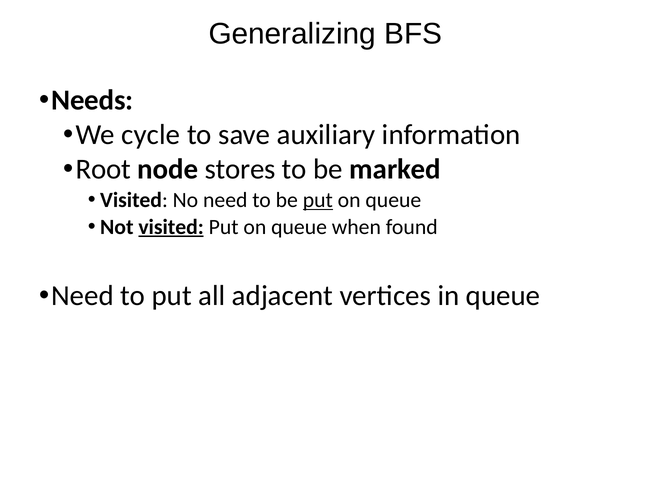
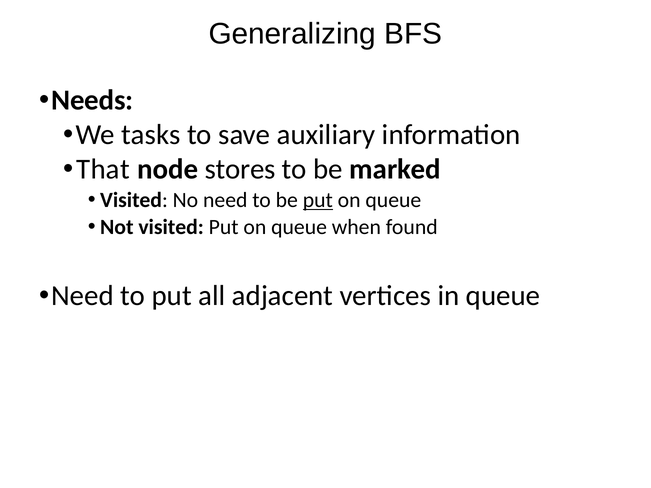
cycle: cycle -> tasks (151, 135)
Root: Root -> That (103, 169)
visited underline: present -> none (171, 227)
